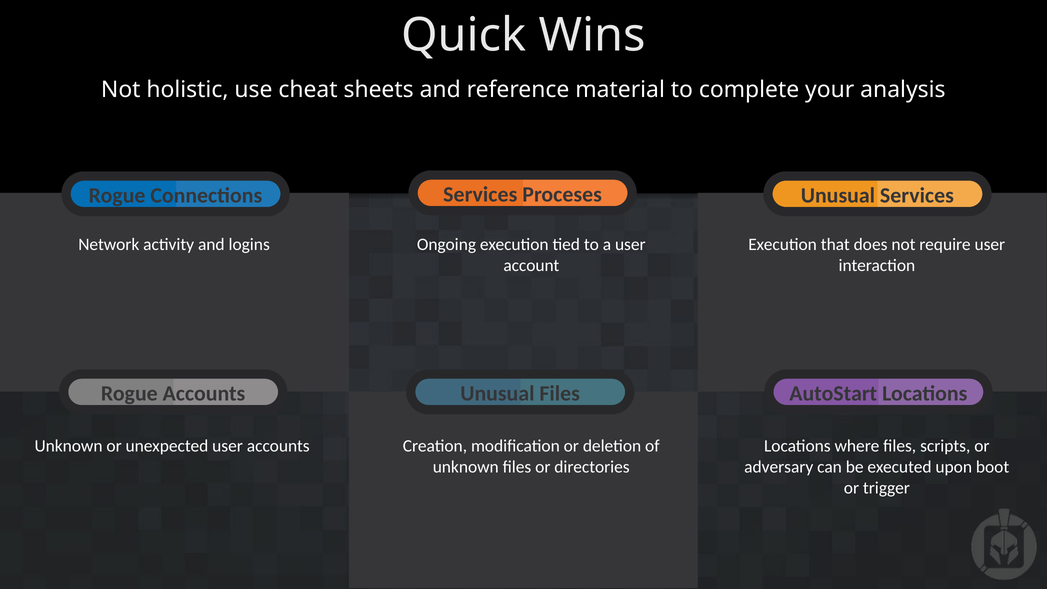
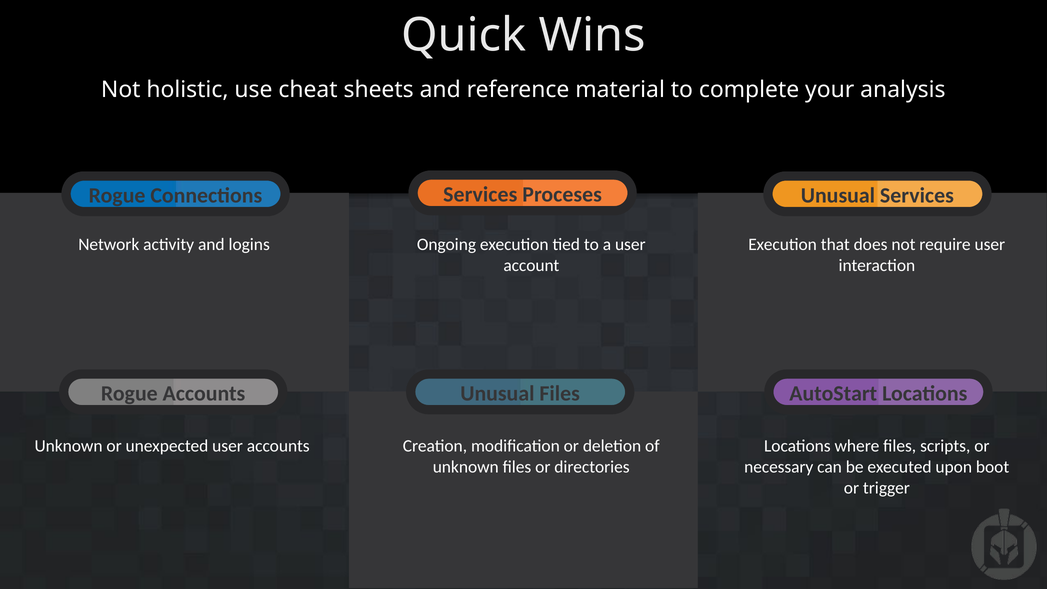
adversary: adversary -> necessary (779, 467)
